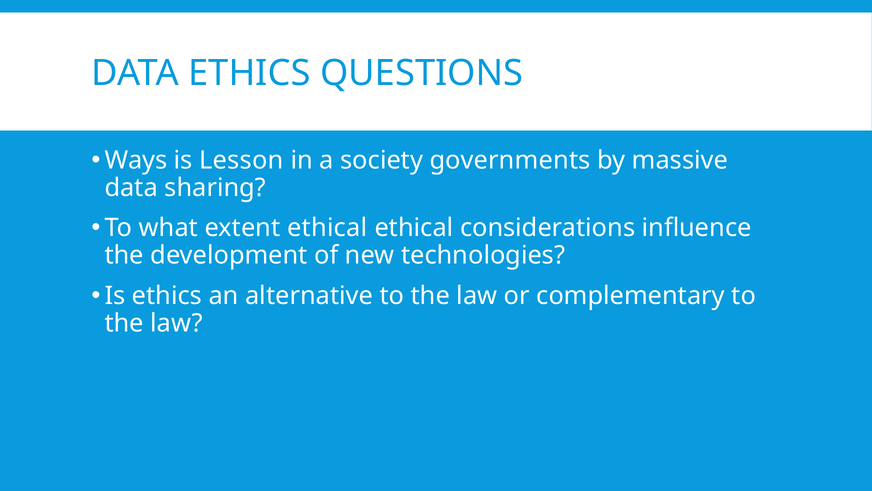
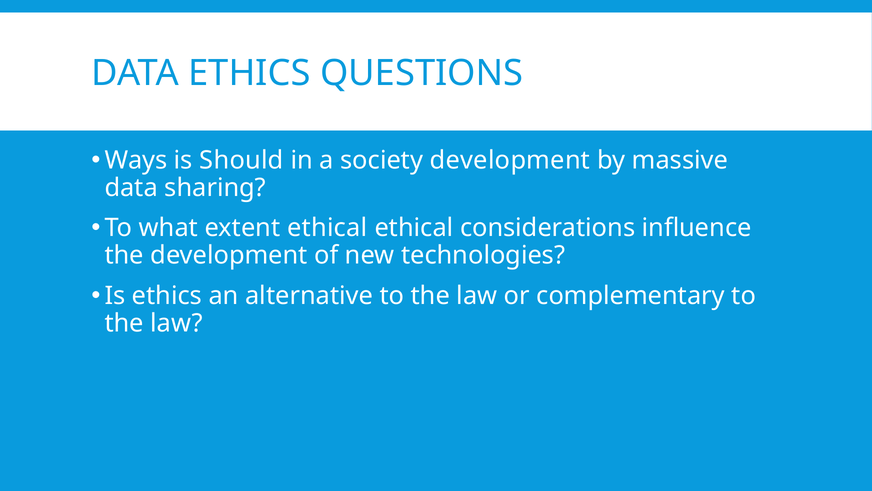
Lesson: Lesson -> Should (241, 160)
society governments: governments -> development (510, 160)
